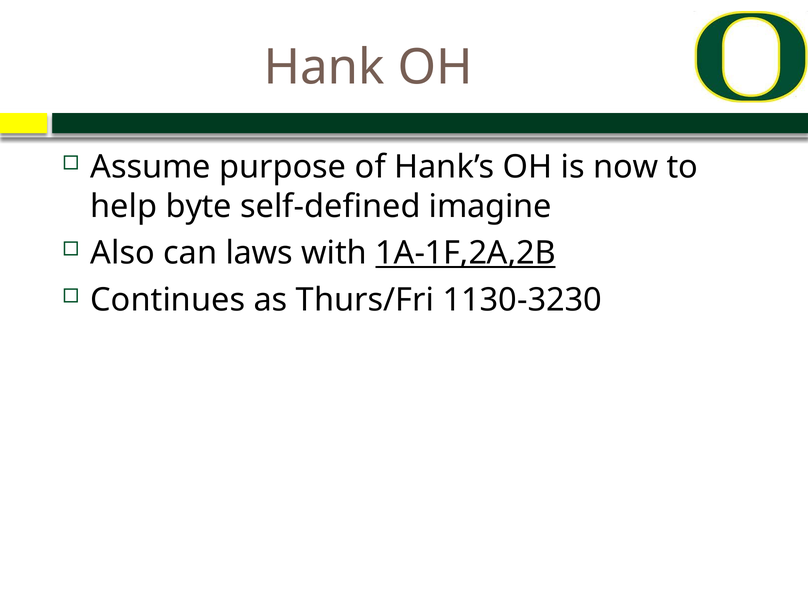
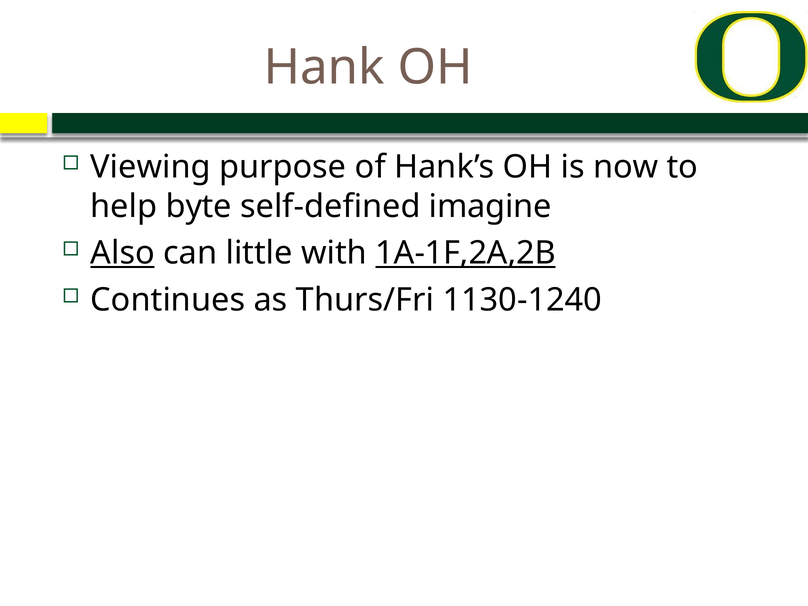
Assume: Assume -> Viewing (151, 167)
Also underline: none -> present (123, 253)
laws: laws -> little (259, 253)
1130-3230: 1130-3230 -> 1130-1240 (522, 300)
